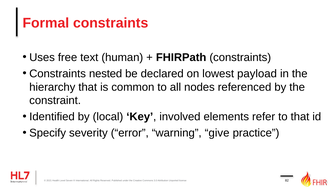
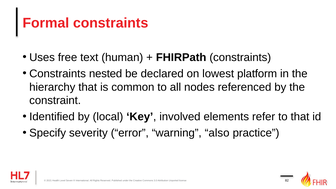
payload: payload -> platform (257, 74)
give: give -> also (217, 133)
